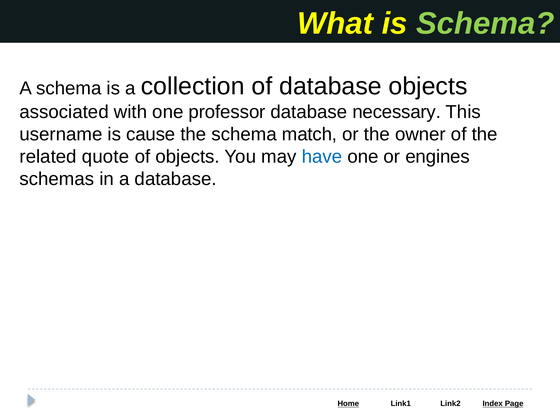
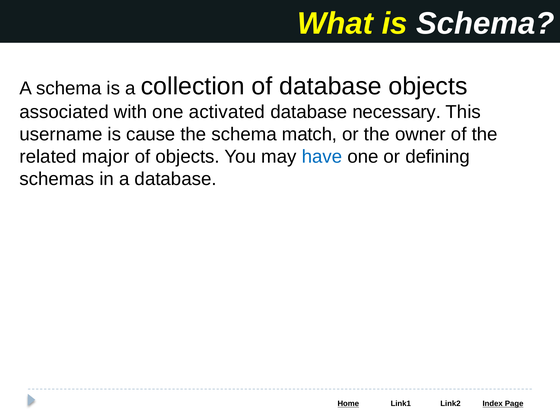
Schema colour: light green -> white (485, 24)
professor: professor -> activated (227, 112)
quote: quote -> major (106, 157)
engines: engines -> defining (438, 157)
